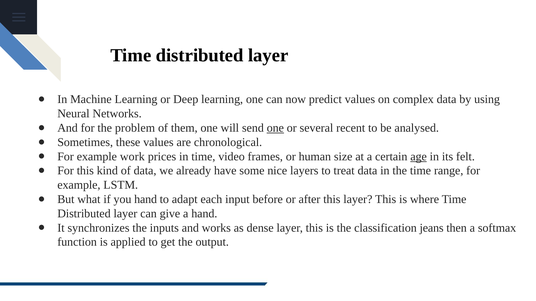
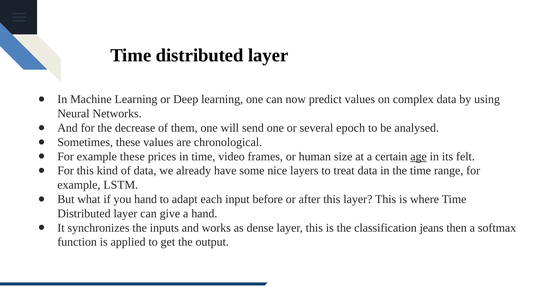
problem: problem -> decrease (135, 128)
one underline: present -> none (275, 128)
recent: recent -> epoch (351, 128)
example work: work -> these (132, 157)
